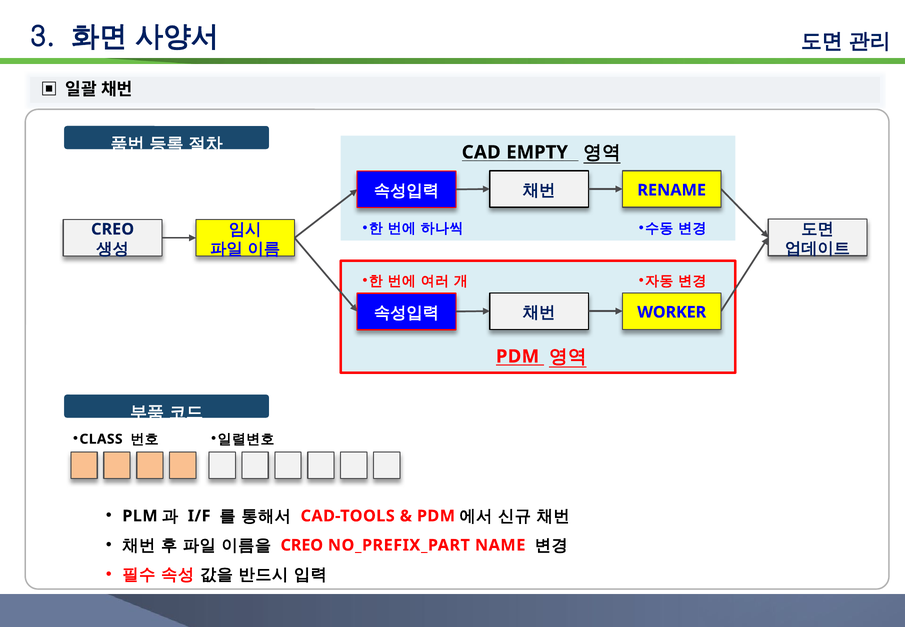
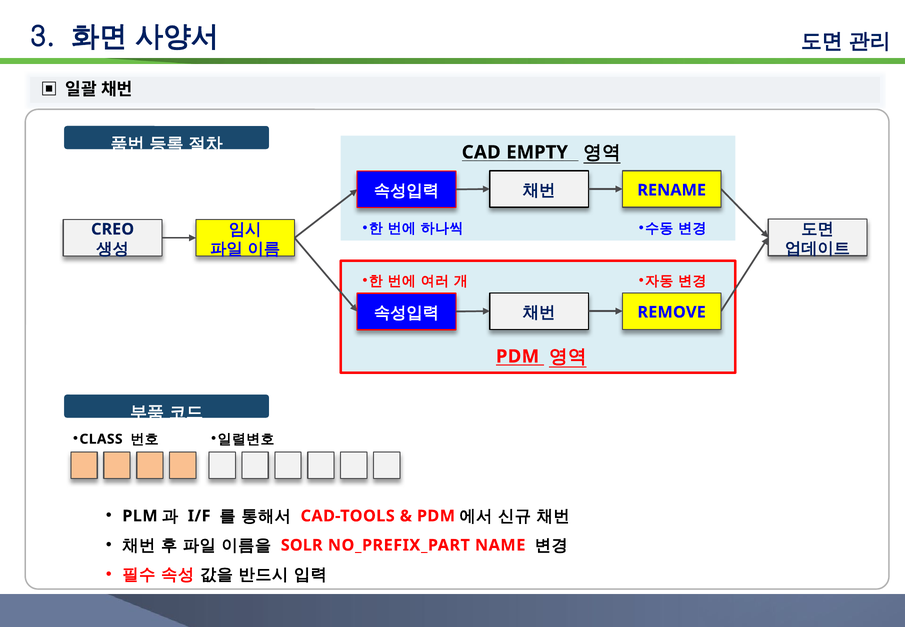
WORKER: WORKER -> REMOVE (672, 312)
CREO: CREO -> SOLR (302, 545)
